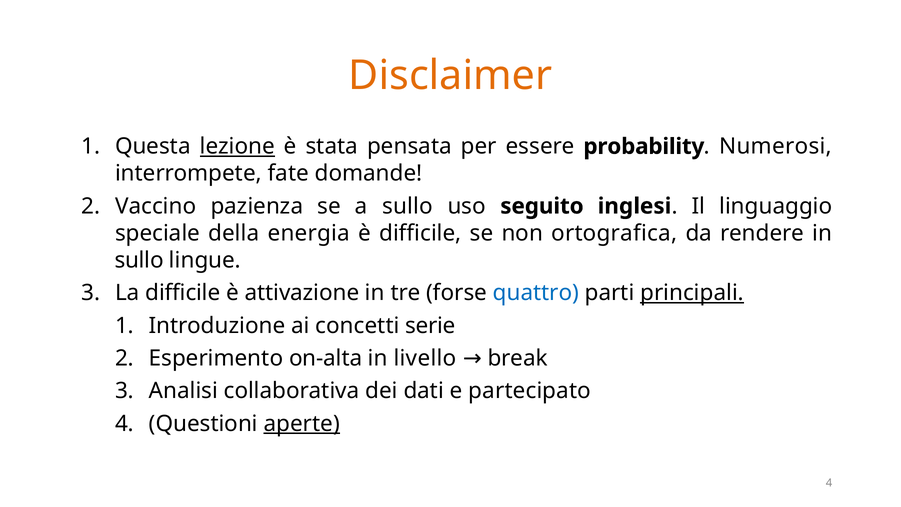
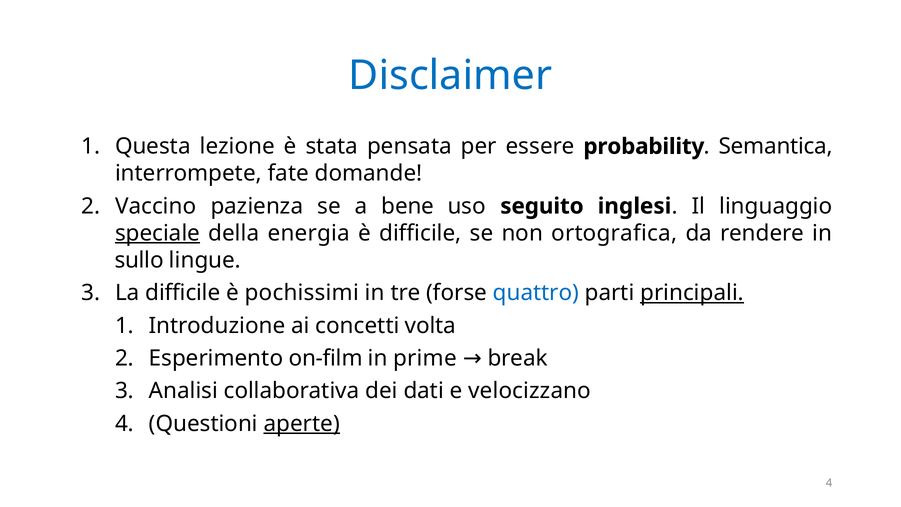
Disclaimer colour: orange -> blue (450, 76)
lezione underline: present -> none (237, 146)
Numerosi: Numerosi -> Semantica (776, 146)
a sullo: sullo -> bene (408, 206)
speciale underline: none -> present (158, 233)
attivazione: attivazione -> pochissimi (302, 293)
serie: serie -> volta (430, 325)
on-alta: on-alta -> on-film (326, 358)
livello: livello -> prime (425, 358)
partecipato: partecipato -> velocizzano (530, 391)
